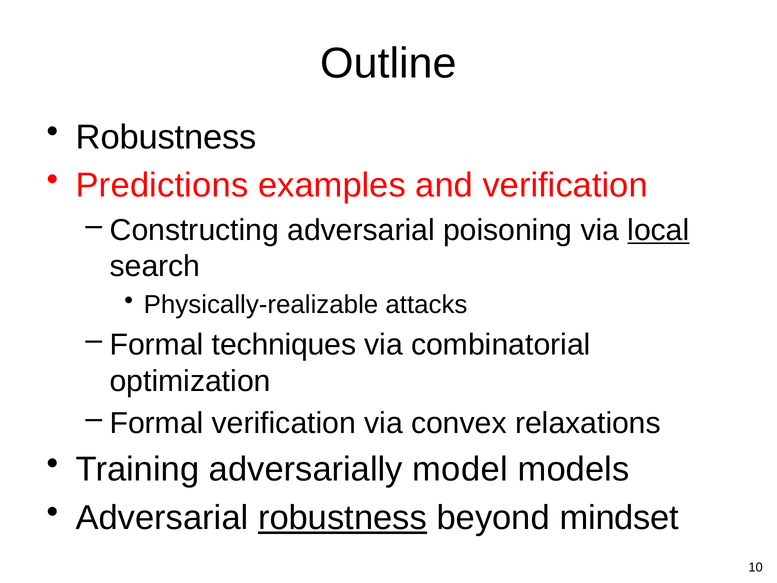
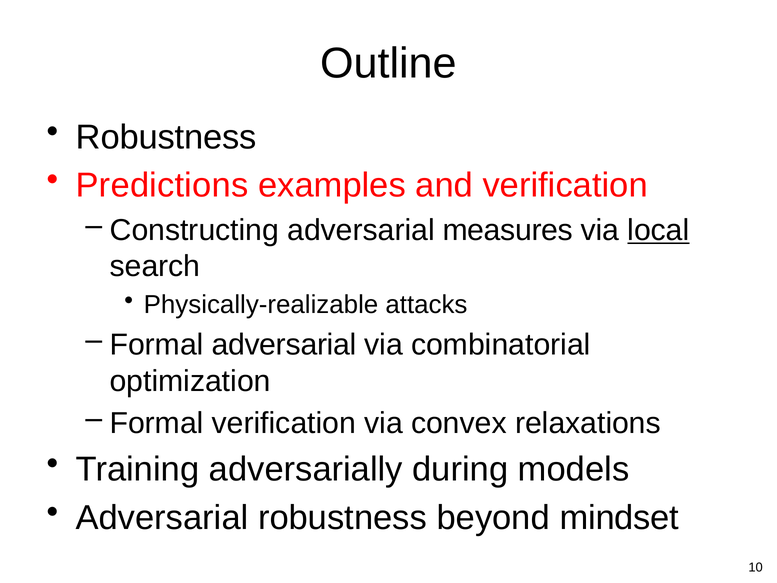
poisoning: poisoning -> measures (508, 230)
Formal techniques: techniques -> adversarial (284, 345)
model: model -> during (460, 469)
robustness underline: present -> none (343, 518)
